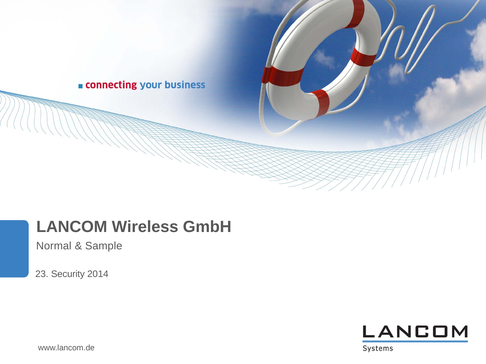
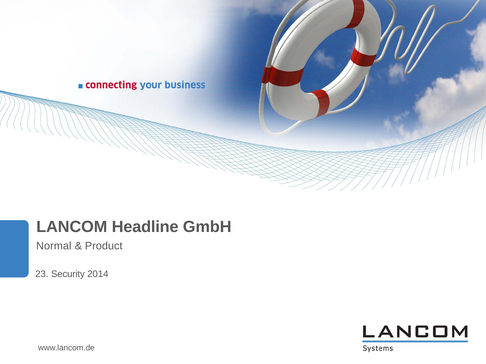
Wireless: Wireless -> Headline (145, 227)
Sample: Sample -> Product (104, 246)
